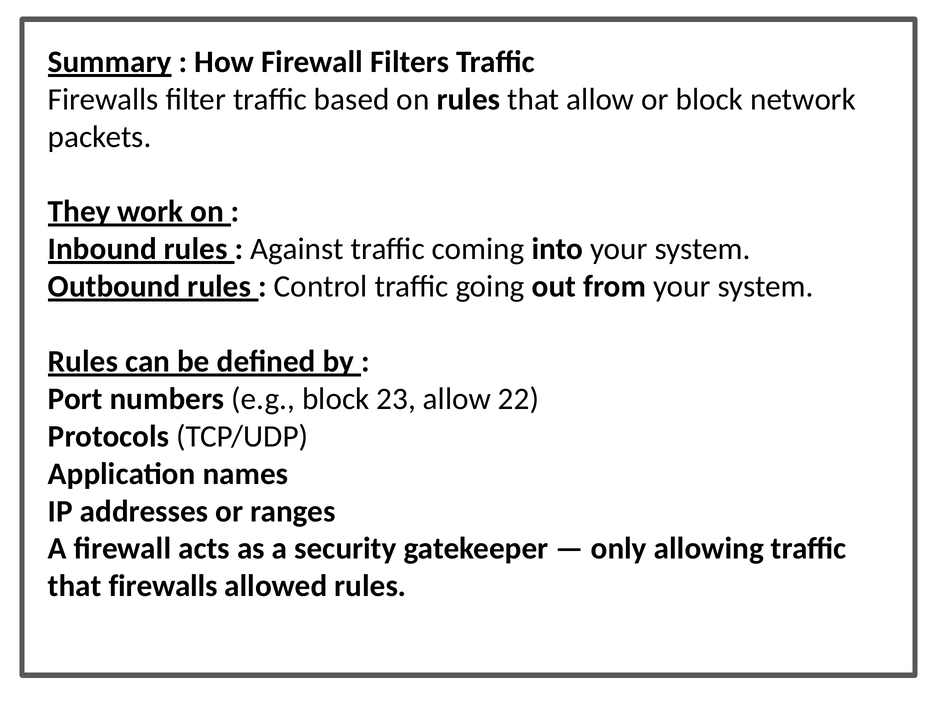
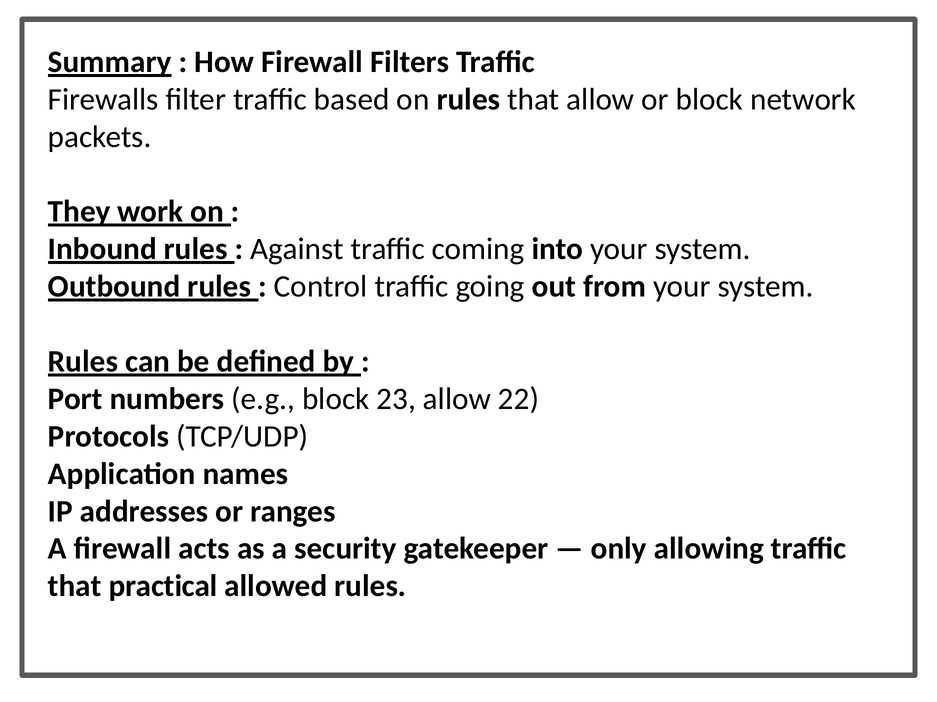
that firewalls: firewalls -> practical (163, 587)
